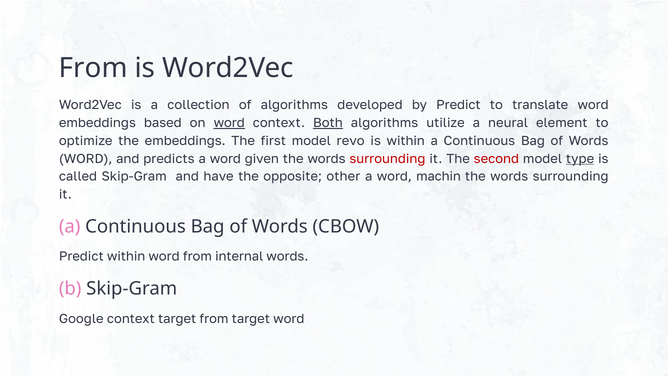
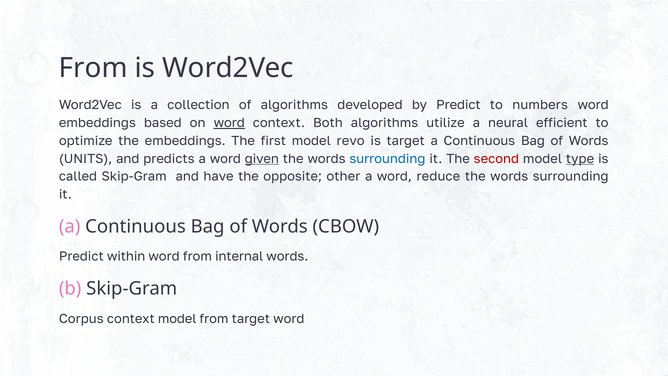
translate: translate -> numbers (540, 105)
Both underline: present -> none (328, 123)
element: element -> efficient (562, 123)
is within: within -> target (406, 141)
WORD: WORD -> UNITS (86, 159)
given underline: none -> present (262, 159)
surrounding colour: red -> blue (387, 159)
machin: machin -> reduce (438, 177)
Google: Google -> Corpus (81, 319)
context target: target -> model (177, 319)
